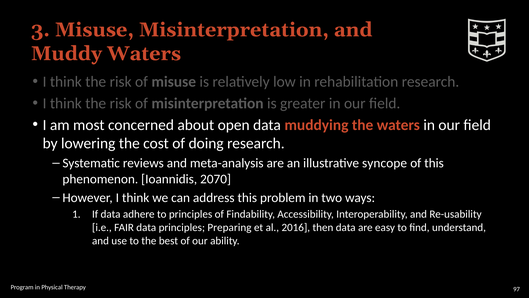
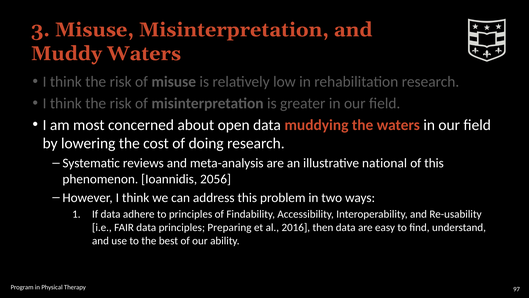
syncope: syncope -> national (385, 163)
2070: 2070 -> 2056 (216, 179)
